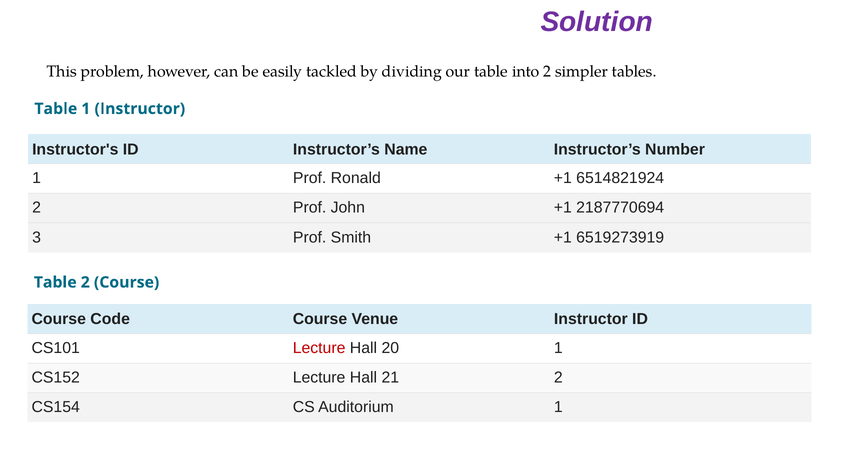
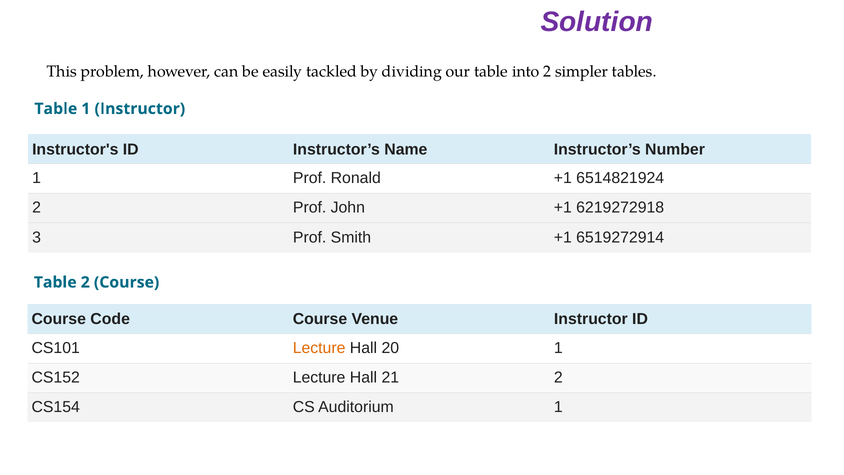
2187770694: 2187770694 -> 6219272918 (620, 208)
6519273919: 6519273919 -> 6519272914 (620, 237)
Lecture colour: red -> orange (319, 348)
